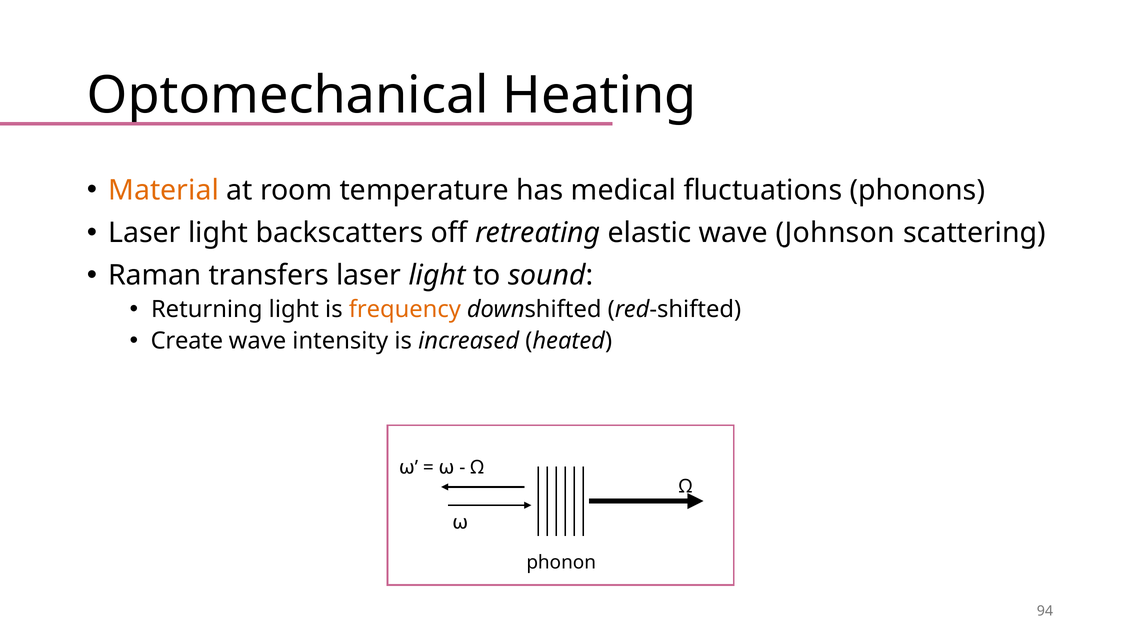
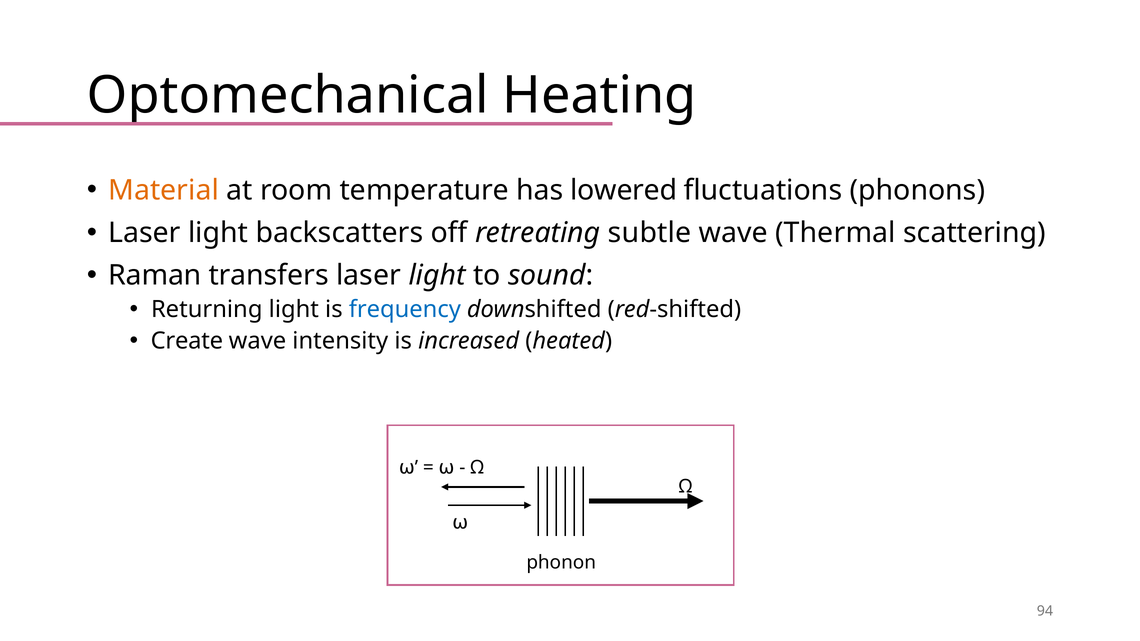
medical: medical -> lowered (624, 190)
elastic: elastic -> subtle (650, 233)
Johnson: Johnson -> Thermal (835, 233)
frequency colour: orange -> blue (405, 310)
